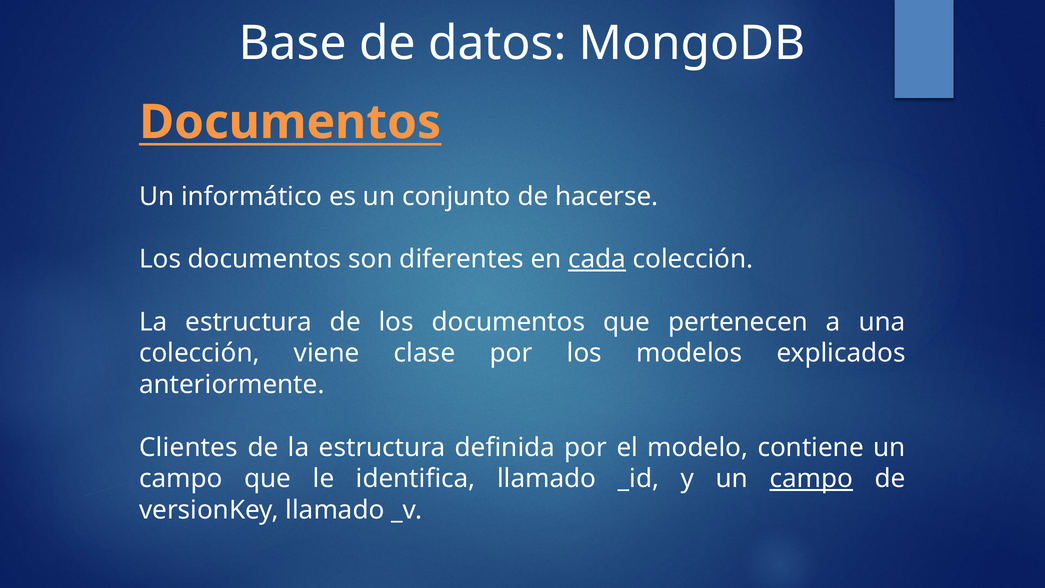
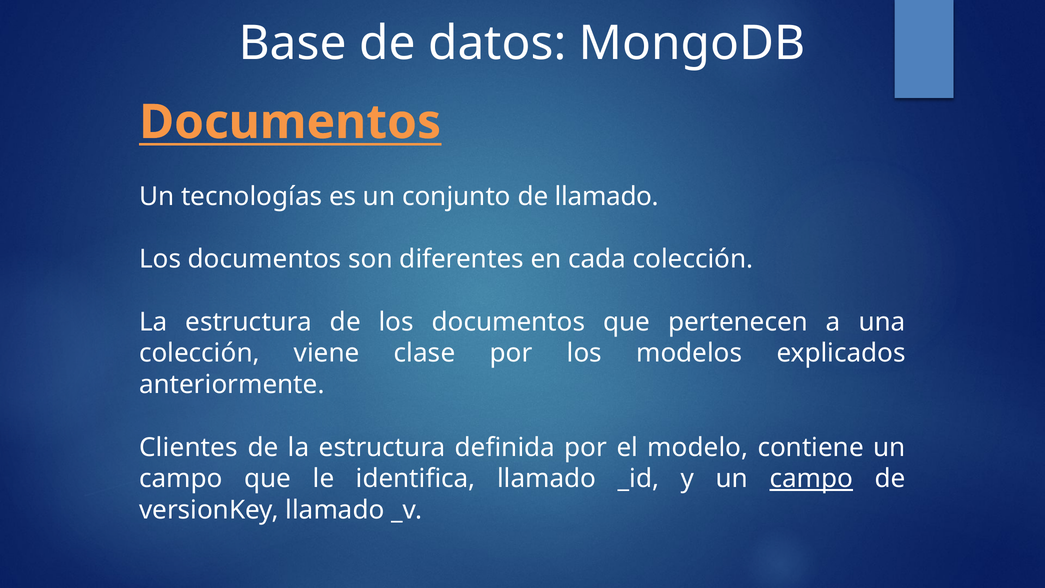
informático: informático -> tecnologías (252, 196)
de hacerse: hacerse -> llamado (607, 196)
cada underline: present -> none (597, 259)
